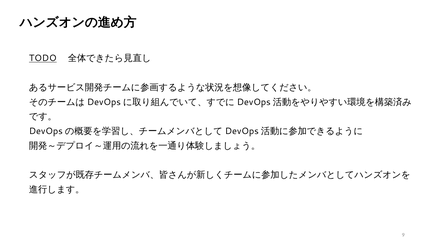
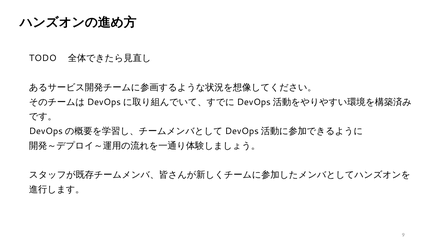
TODO underline: present -> none (43, 58)
